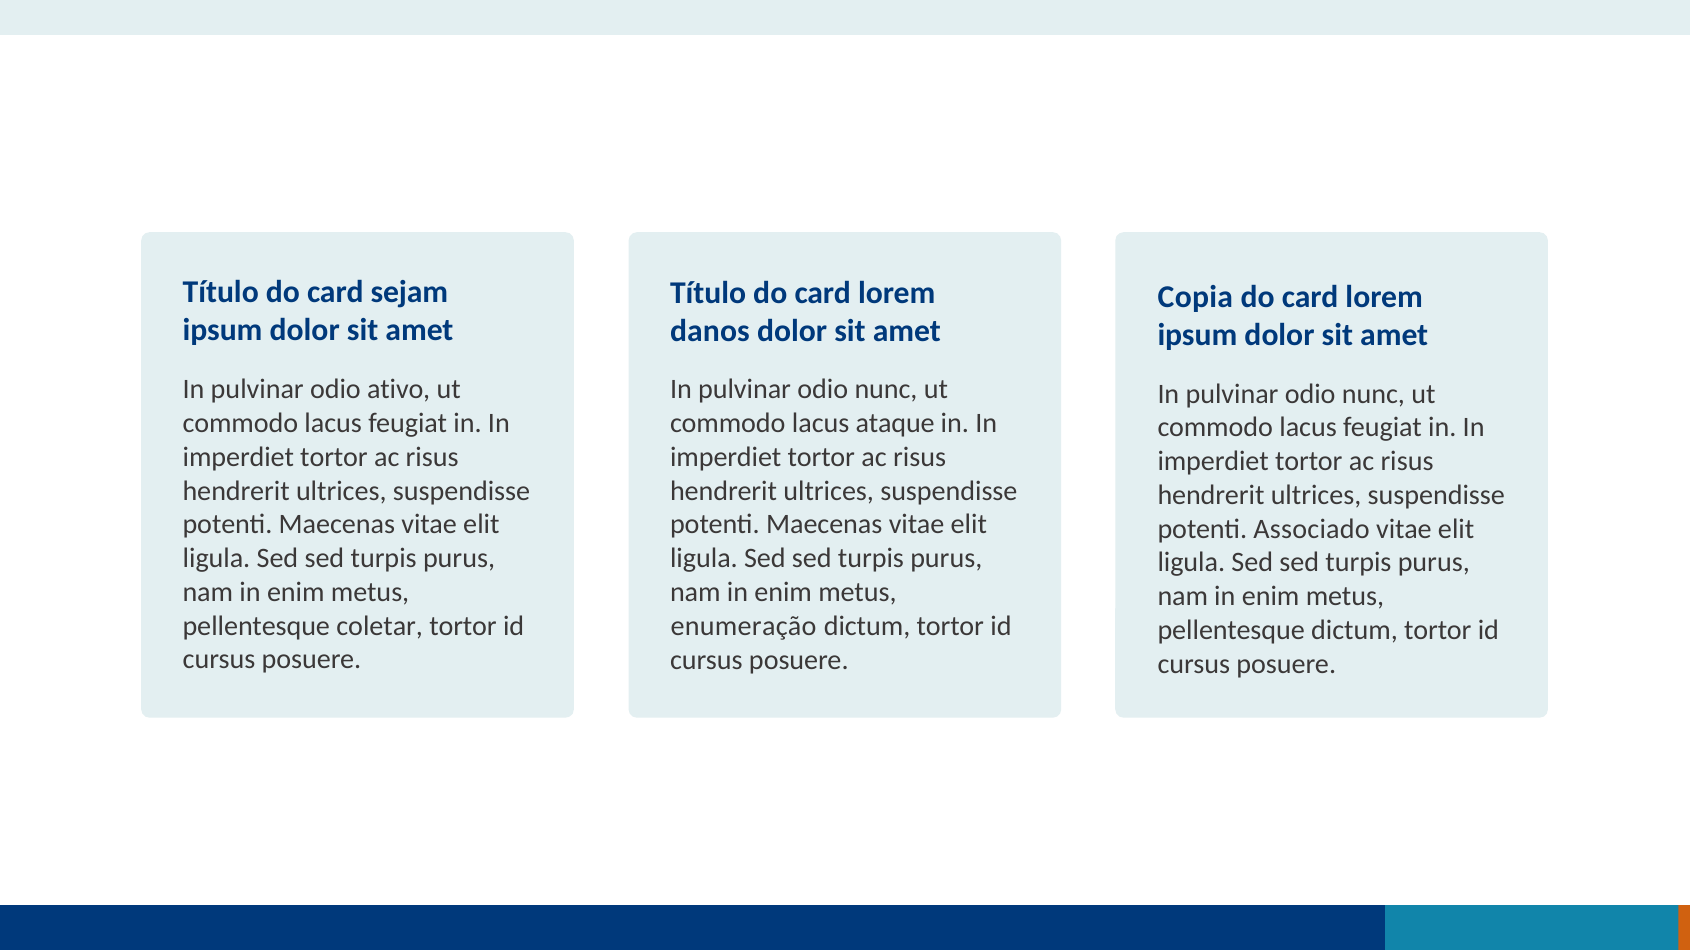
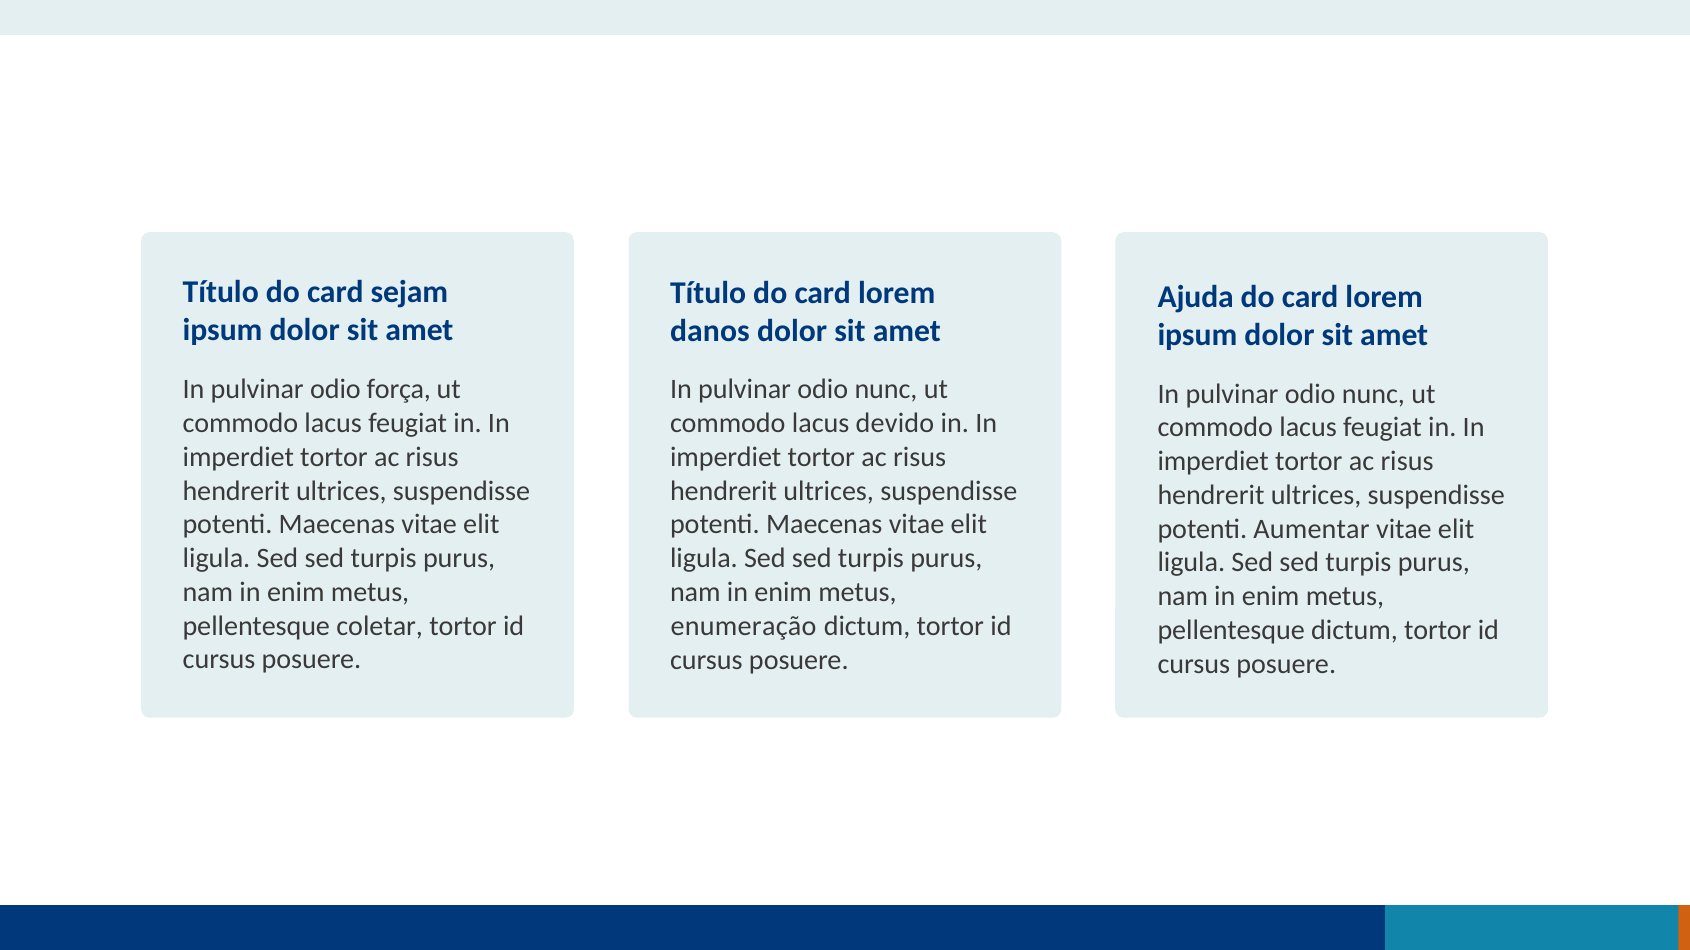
Copia: Copia -> Ajuda (1196, 297)
ativo: ativo -> força (399, 390)
ataque: ataque -> devido (895, 424)
Associado: Associado -> Aumentar (1312, 529)
